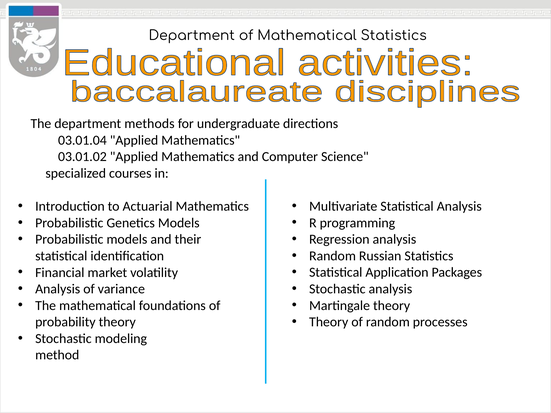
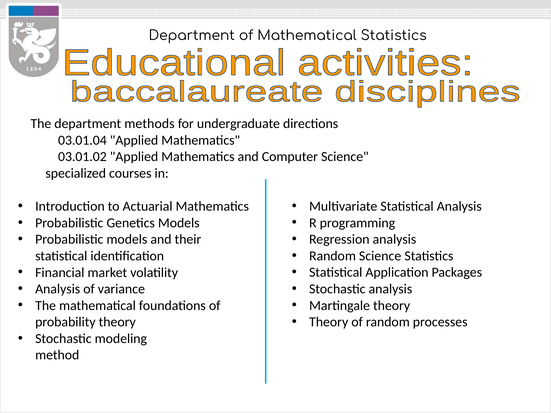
Random Russian: Russian -> Science (380, 256)
